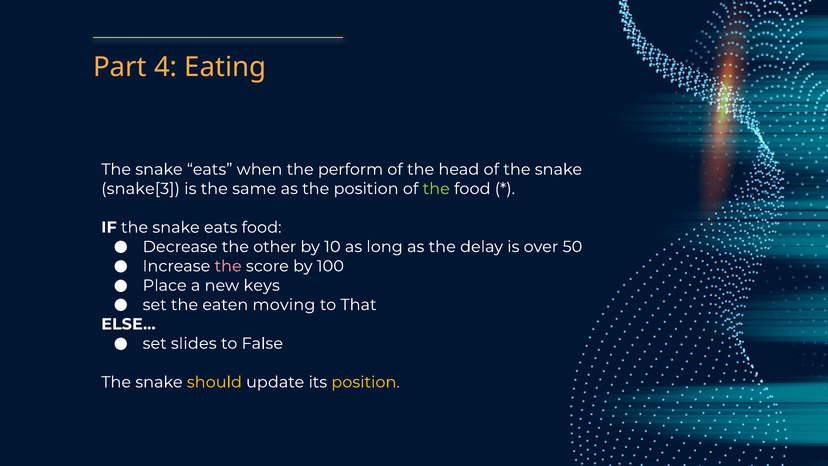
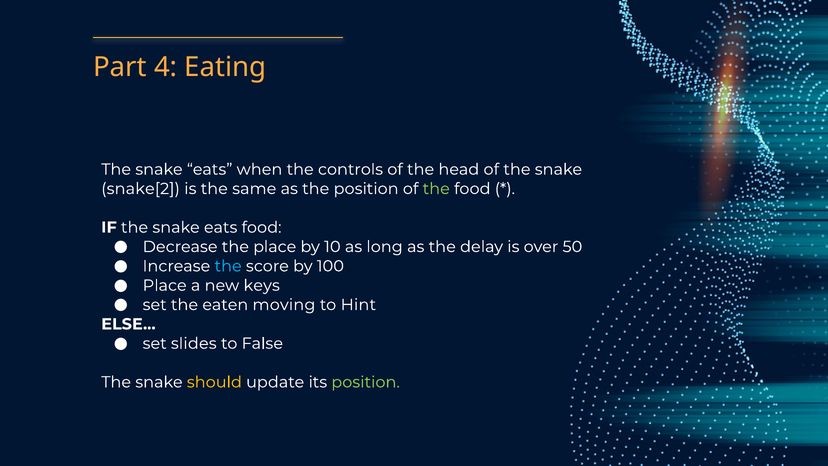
perform: perform -> controls (350, 169)
snake[3: snake[3 -> snake[2 (141, 189)
the other: other -> place (275, 247)
the colour: pink -> light blue (228, 266)
That: That -> Hint (358, 305)
position colour: yellow -> light green (366, 382)
